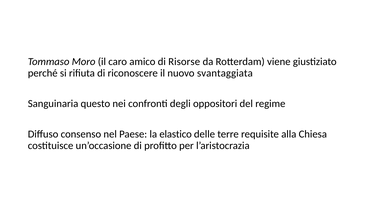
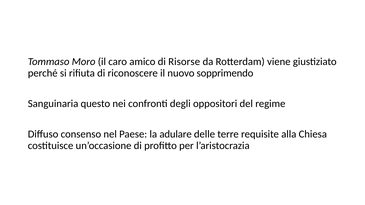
svantaggiata: svantaggiata -> sopprimendo (225, 73)
elastico: elastico -> adulare (176, 134)
